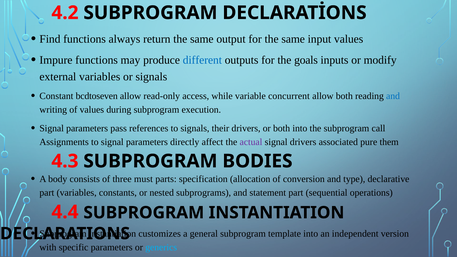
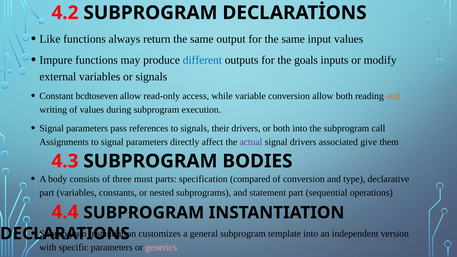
Find: Find -> Like (50, 39)
variable concurrent: concurrent -> conversion (289, 96)
and colour: blue -> orange (393, 96)
pure: pure -> give (369, 142)
allocation: allocation -> compared (250, 179)
generics colour: light blue -> pink (161, 247)
